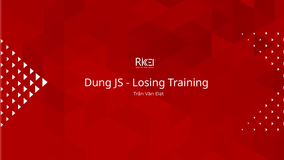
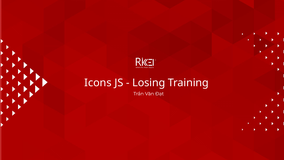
Dung: Dung -> Icons (98, 83)
